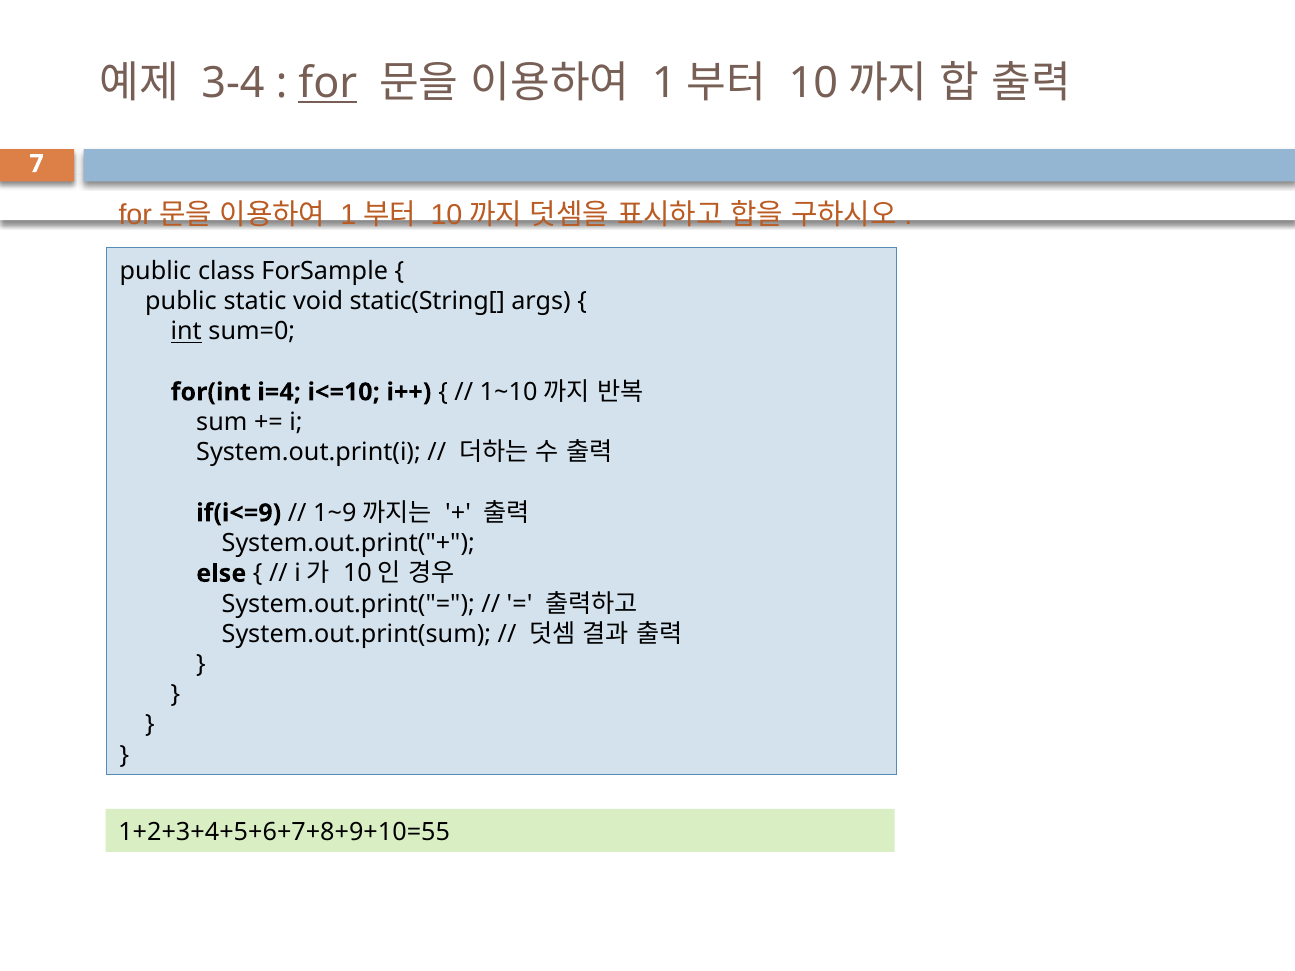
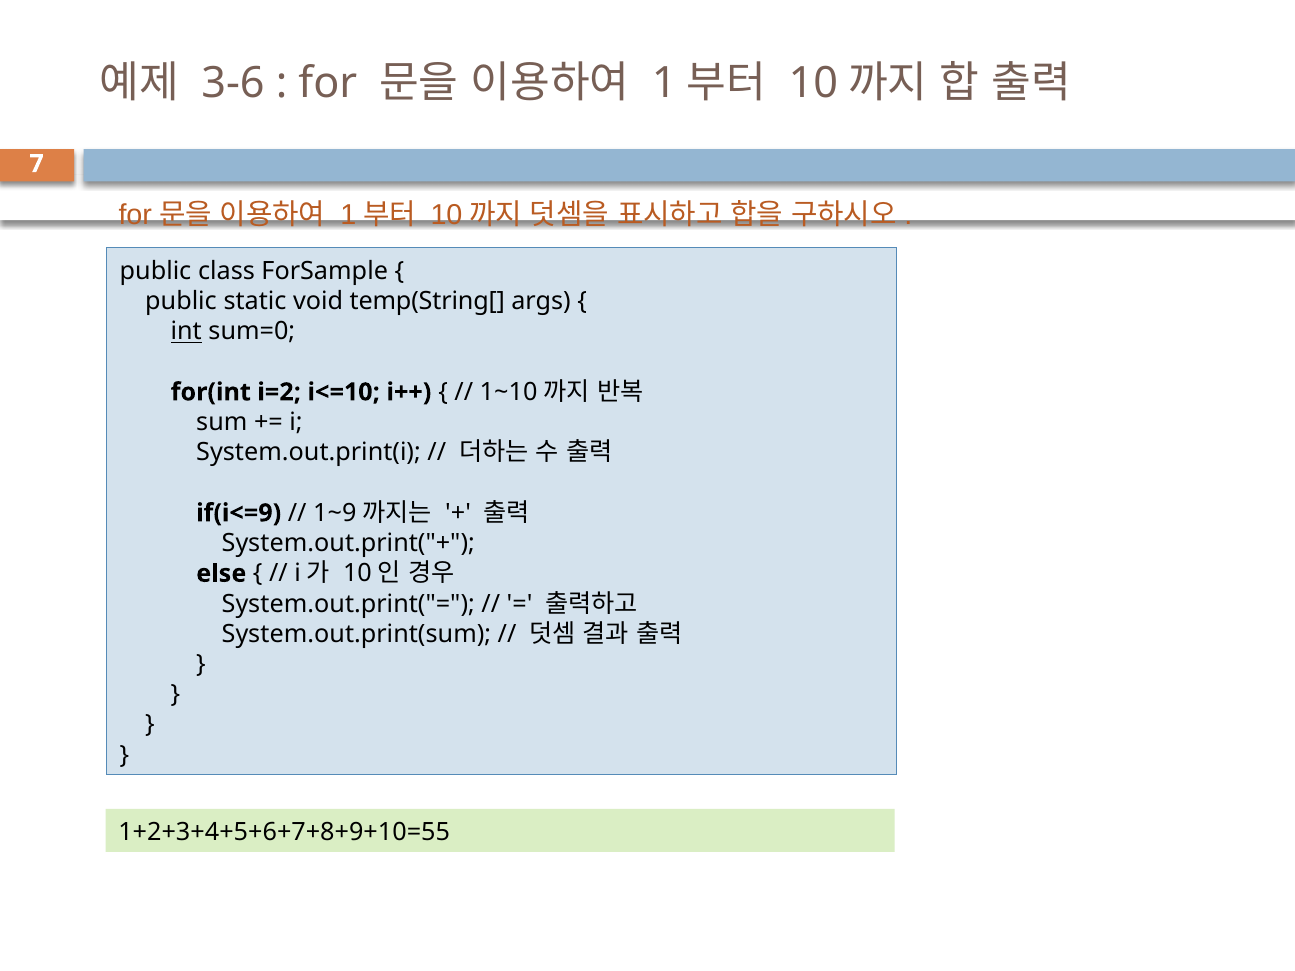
3-4: 3-4 -> 3-6 (233, 84)
for underline: present -> none (328, 84)
static(String[: static(String[ -> temp(String[ (427, 302)
i=4: i=4 -> i=2 (279, 392)
